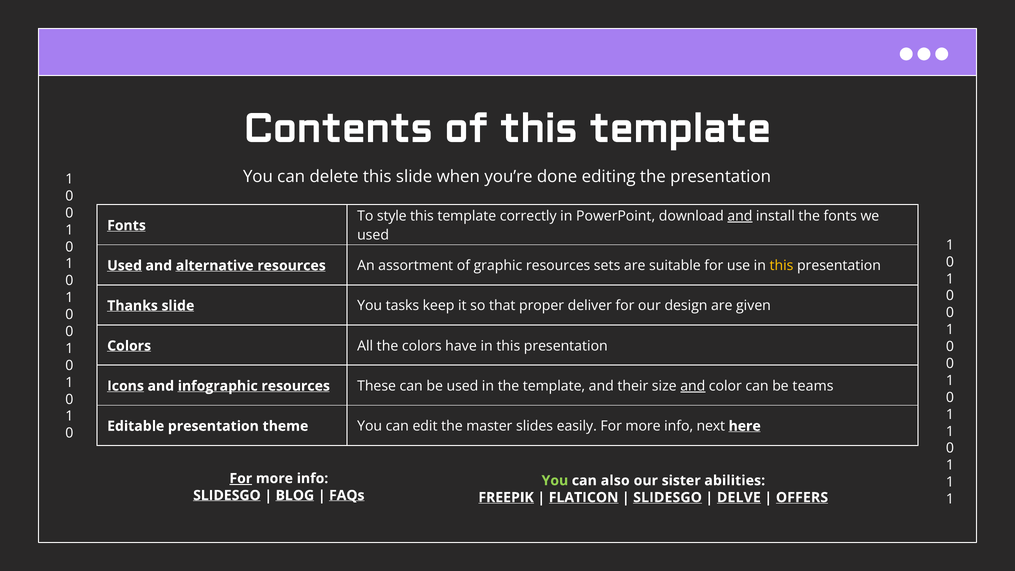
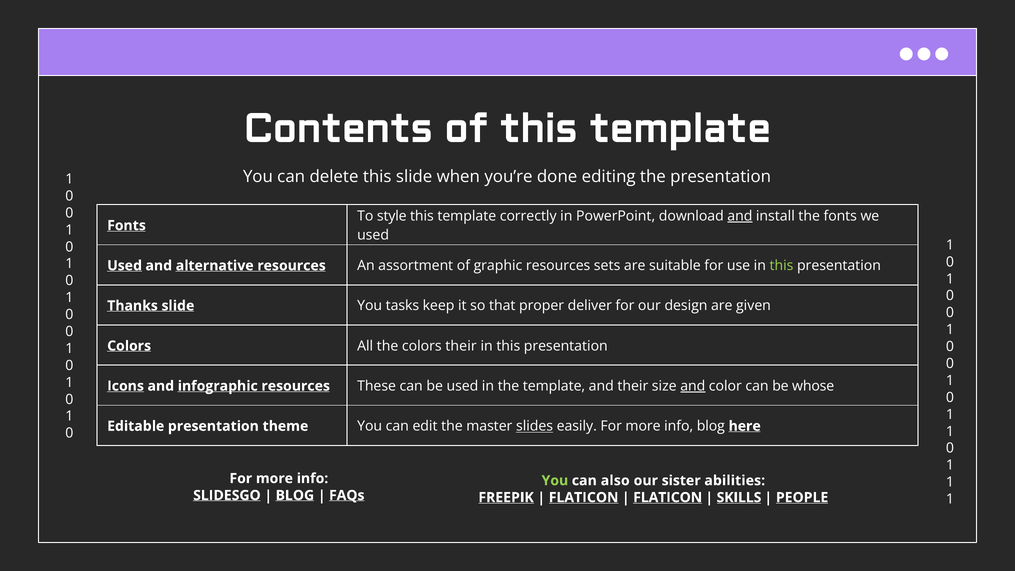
this colour: yellow -> light green (782, 266)
colors have: have -> their (461, 346)
teams: teams -> whose (813, 386)
slides underline: none -> present (535, 426)
info next: next -> blog (711, 426)
For underline: present -> none (241, 478)
SLIDESGO: SLIDESGO -> FLATICON (668, 497)
DELVE: DELVE -> SKILLS (739, 497)
OFFERS: OFFERS -> PEOPLE (802, 497)
